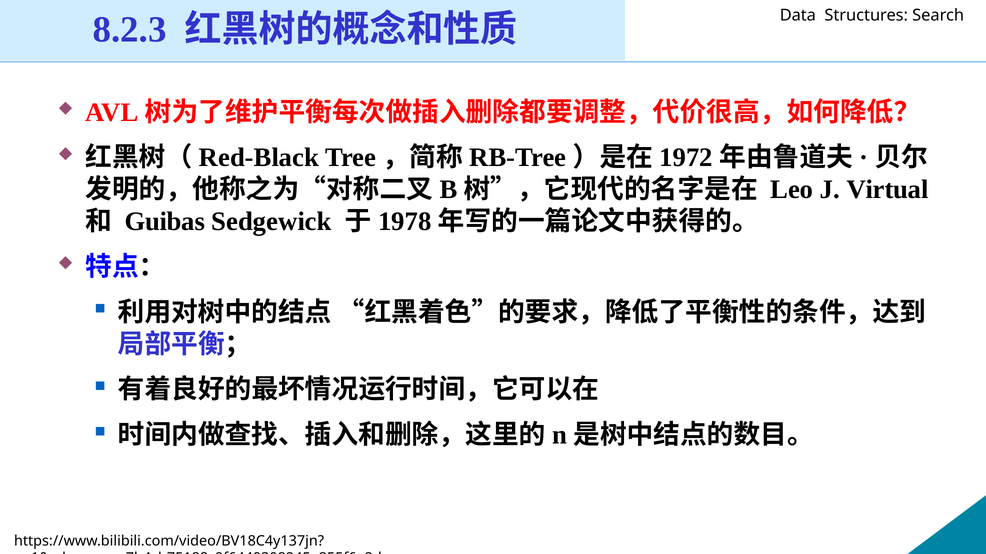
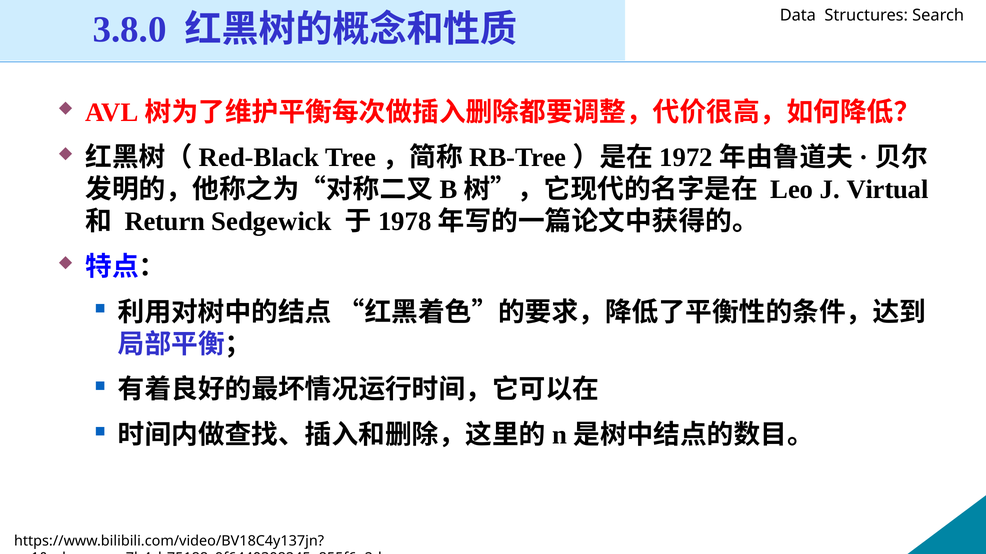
8.2.3: 8.2.3 -> 3.8.0 (130, 29)
Guibas: Guibas -> Return (165, 222)
